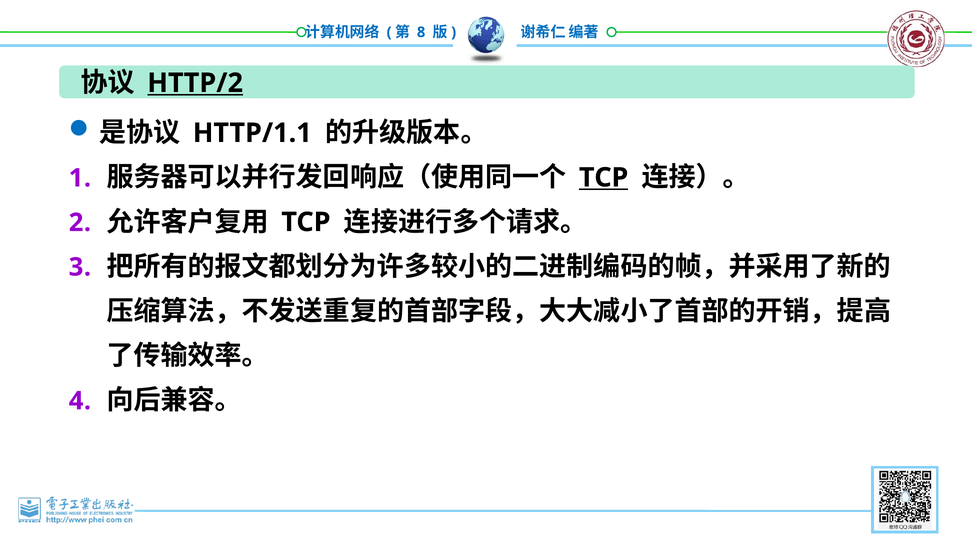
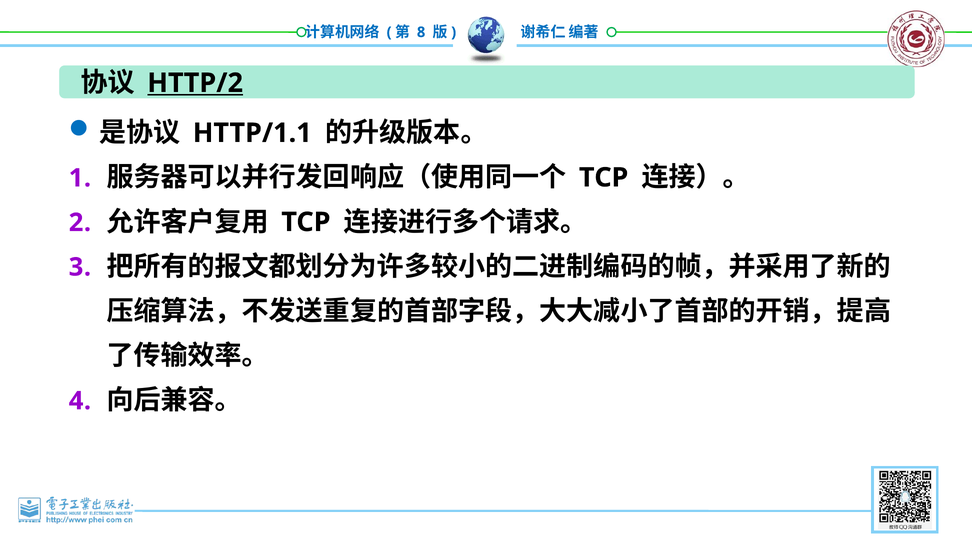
TCP underline: present -> none (604, 177)
